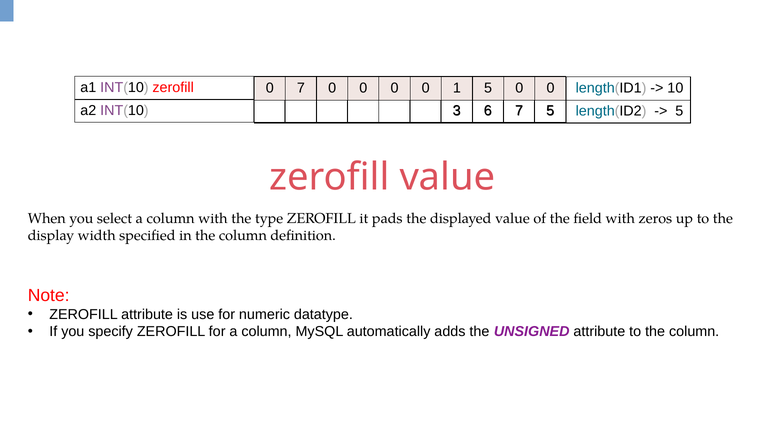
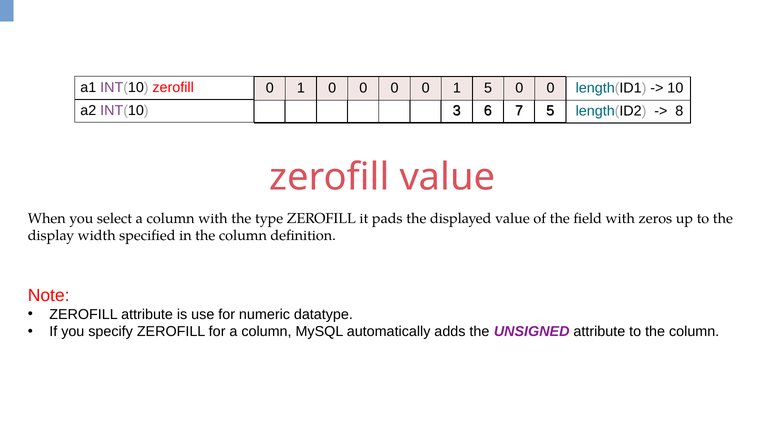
7: 7 -> 1 (301, 88)
5: 5 -> 8 (679, 111)
